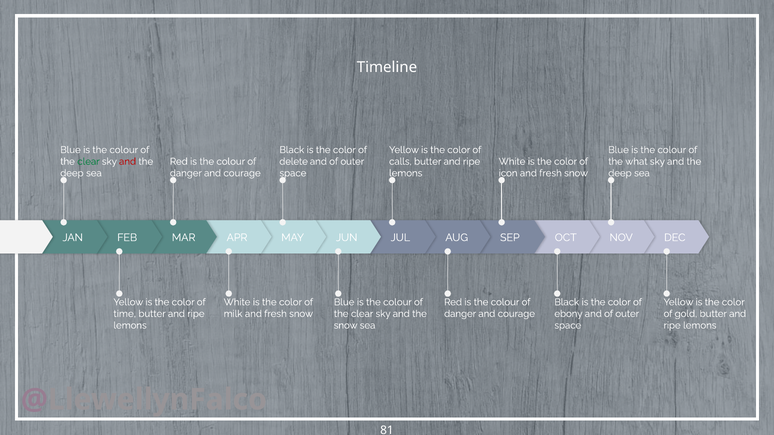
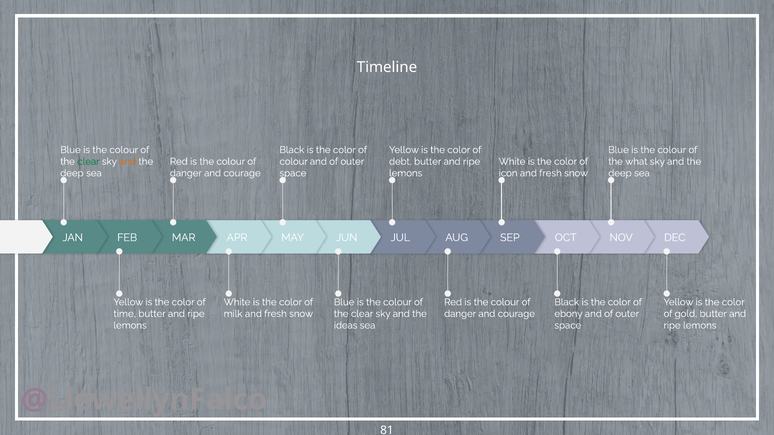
and colour: red -> orange (128, 162)
delete: delete -> colour (294, 162)
calls: calls -> debt (400, 162)
snow: snow -> ideas (346, 326)
